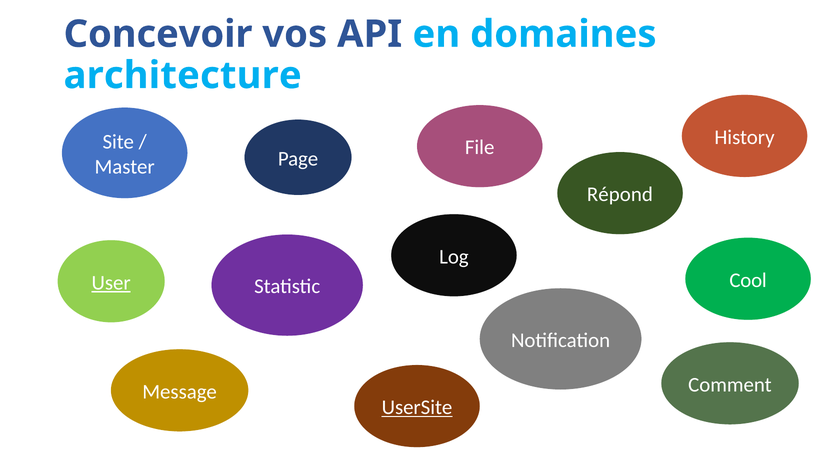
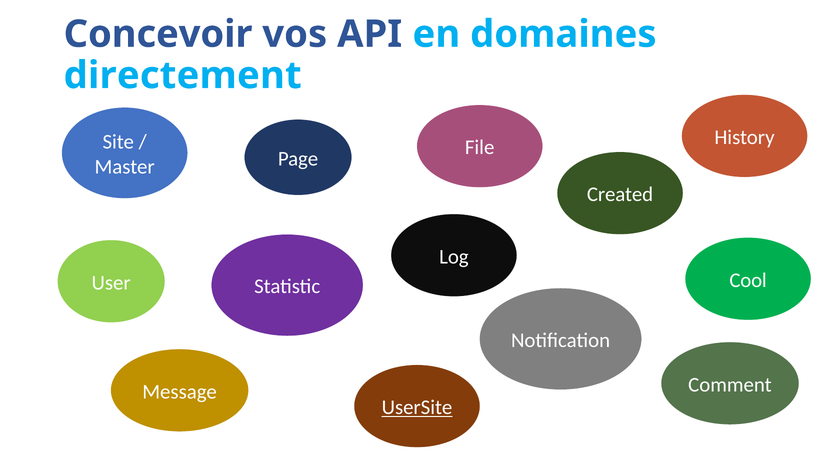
architecture: architecture -> directement (183, 75)
Répond: Répond -> Created (620, 195)
User underline: present -> none (111, 283)
